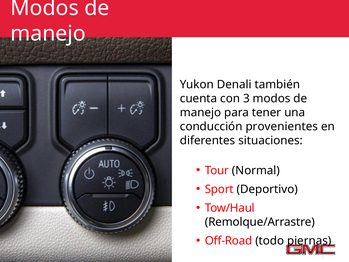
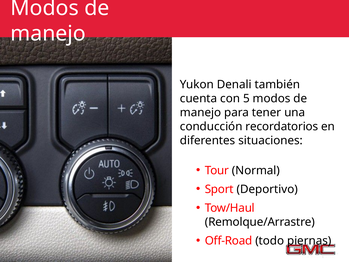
3: 3 -> 5 (246, 98)
provenientes: provenientes -> recordatorios (282, 126)
